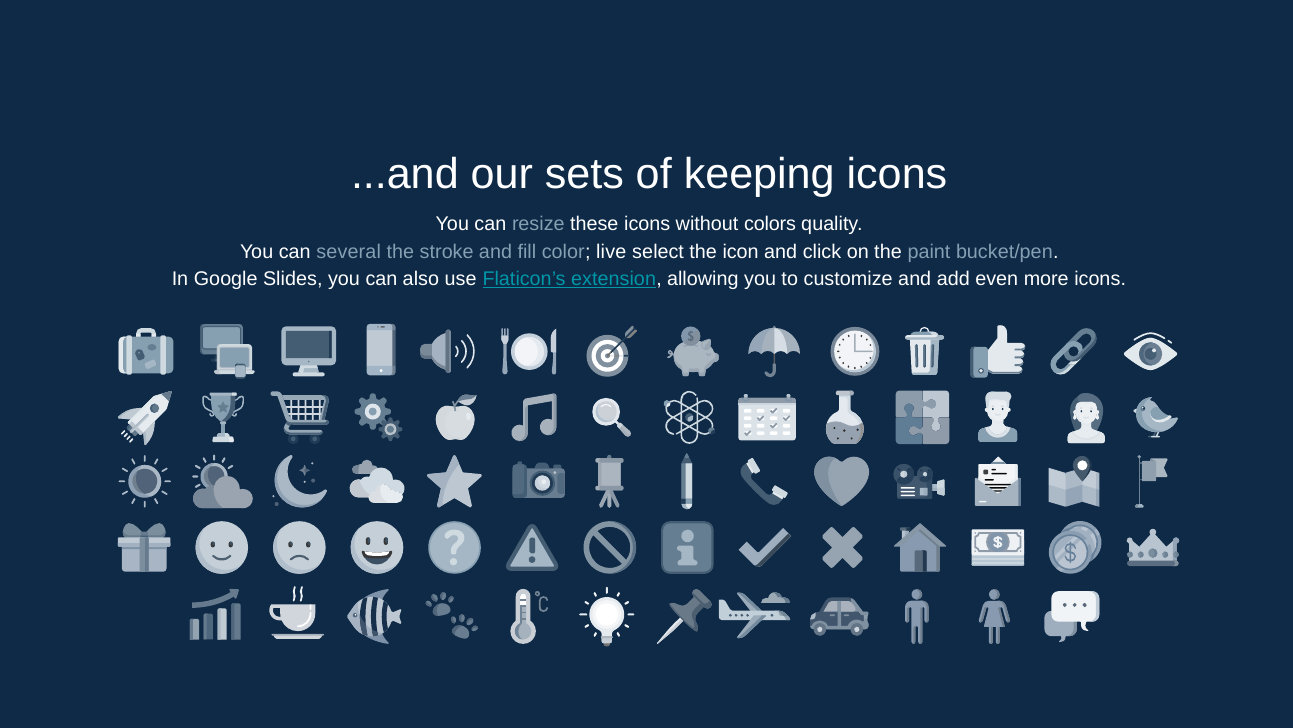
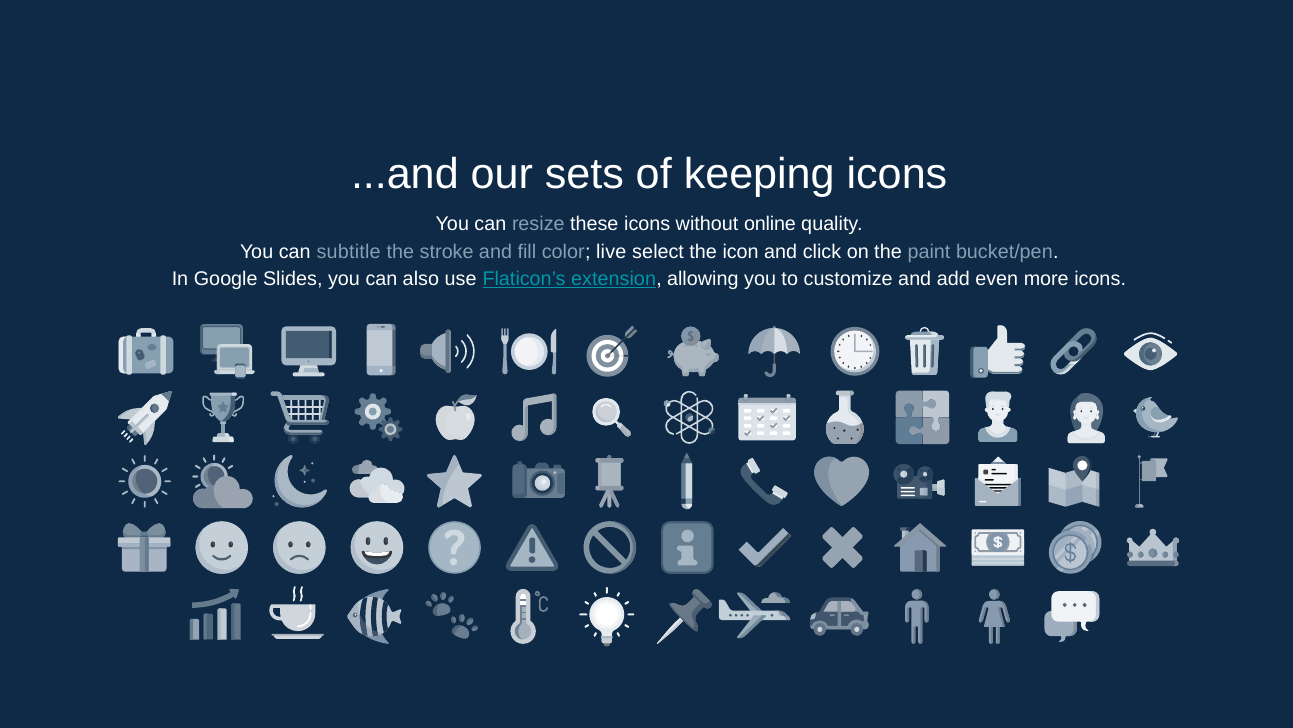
colors: colors -> online (770, 224)
several: several -> subtitle (349, 251)
